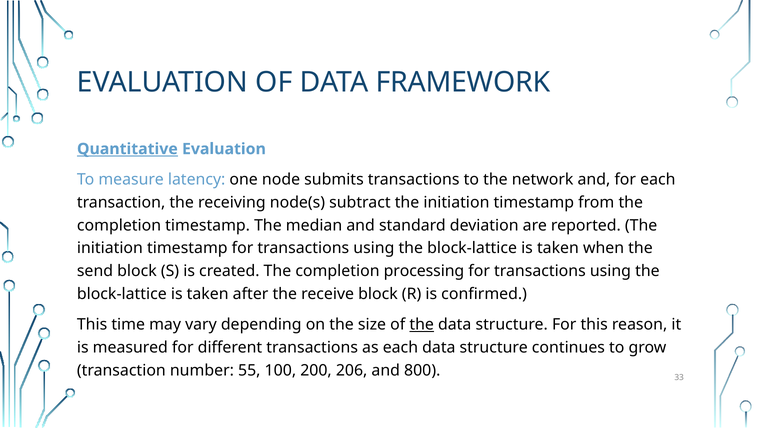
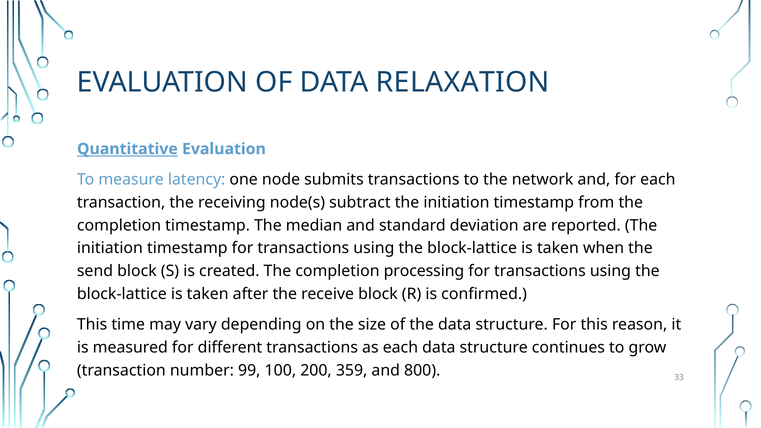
FRAMEWORK: FRAMEWORK -> RELAXATION (463, 82)
the underline: present -> none (422, 325)
55: 55 -> 99 (249, 370)
206: 206 -> 359 (352, 370)
